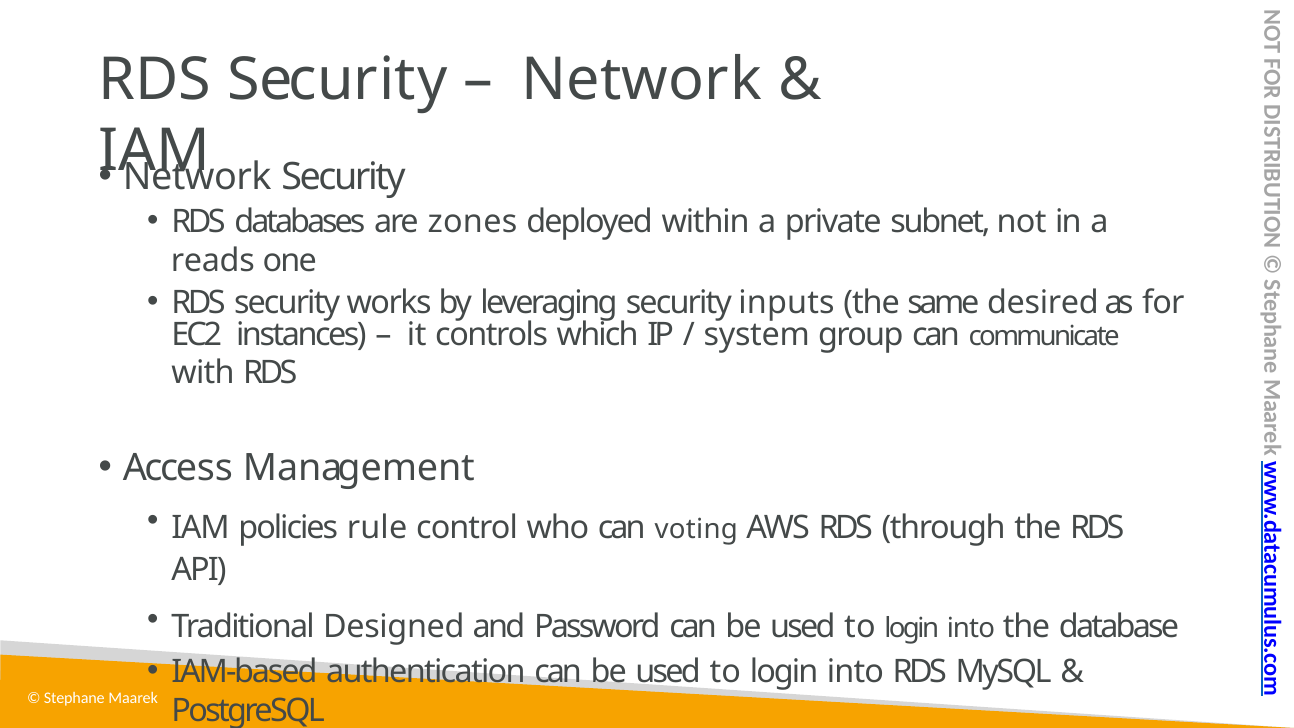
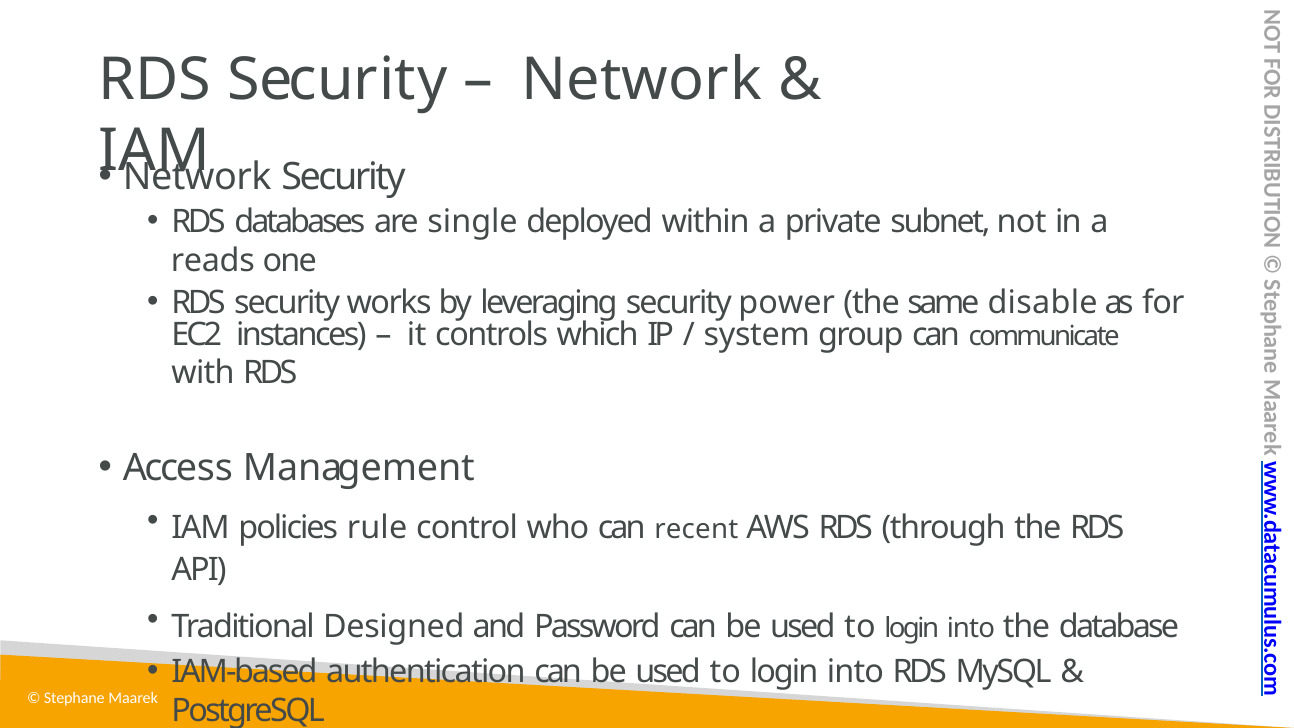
zones: zones -> single (473, 222)
inputs: inputs -> power (787, 303)
desired: desired -> disable (1043, 303)
voting: voting -> recent (696, 529)
